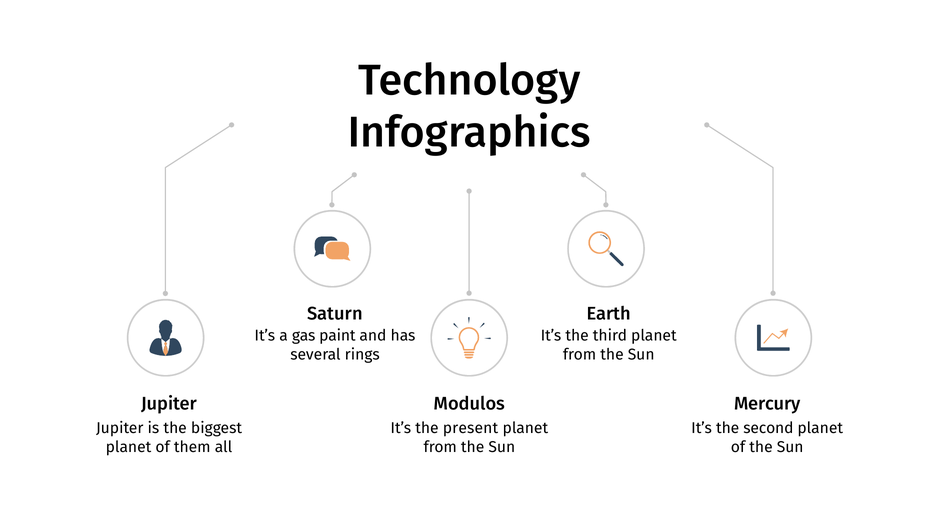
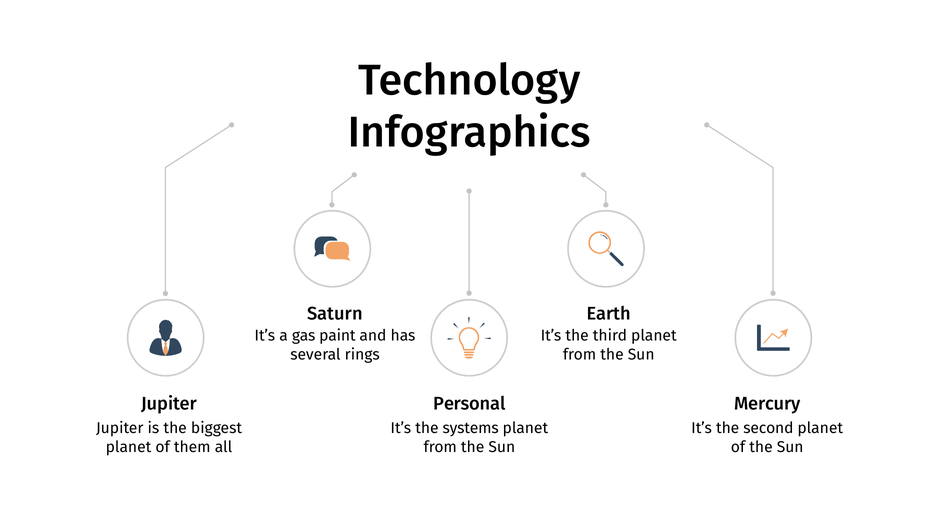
Modulos: Modulos -> Personal (469, 404)
present: present -> systems (471, 428)
